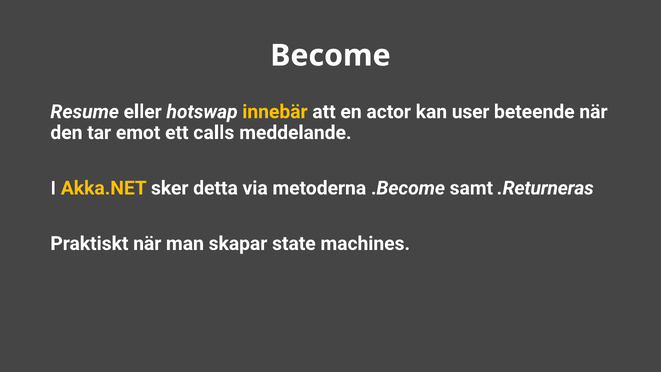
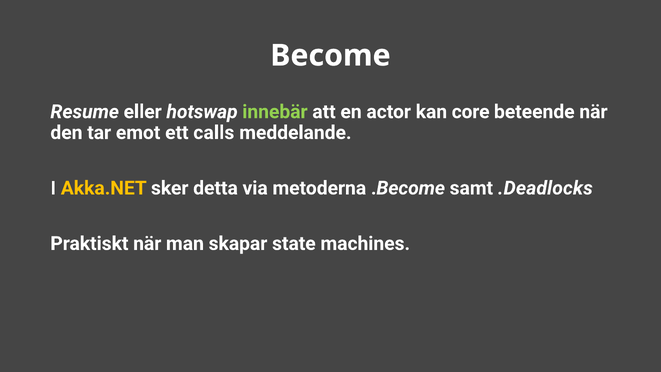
innebär colour: yellow -> light green (275, 112)
user: user -> core (471, 112)
.Returneras: .Returneras -> .Deadlocks (545, 188)
